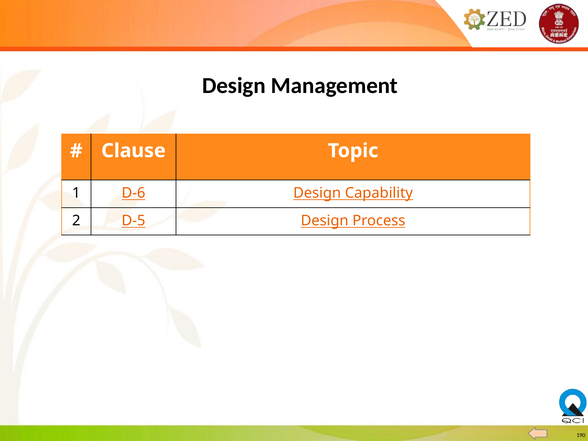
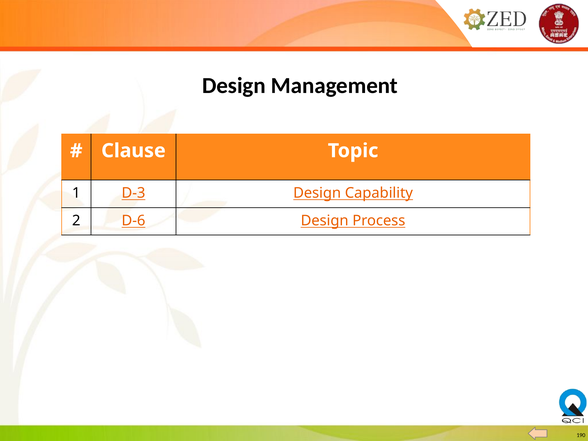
D-6: D-6 -> D-3 (133, 193)
D-5: D-5 -> D-6 (133, 221)
